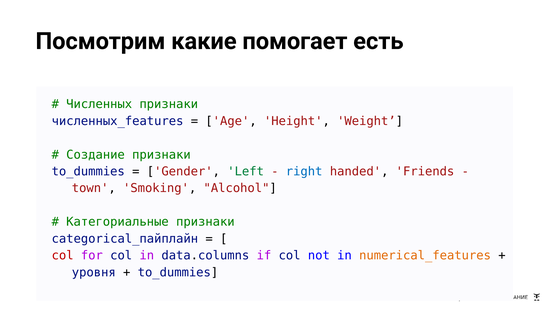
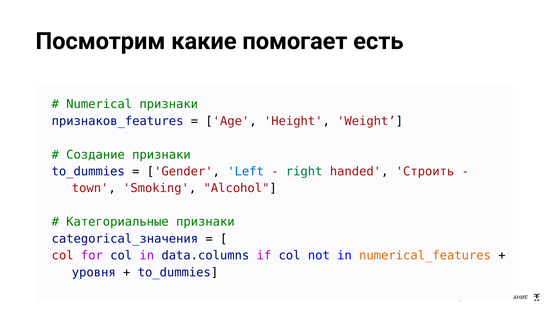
Численных: Численных -> Numerical (99, 104)
численных_features: численных_features -> признаков_features (118, 121)
Left colour: green -> blue (246, 171)
right colour: blue -> green (304, 171)
Friends: Friends -> Строить (425, 171)
categorical_пайплайн: categorical_пайплайн -> categorical_значения (125, 239)
